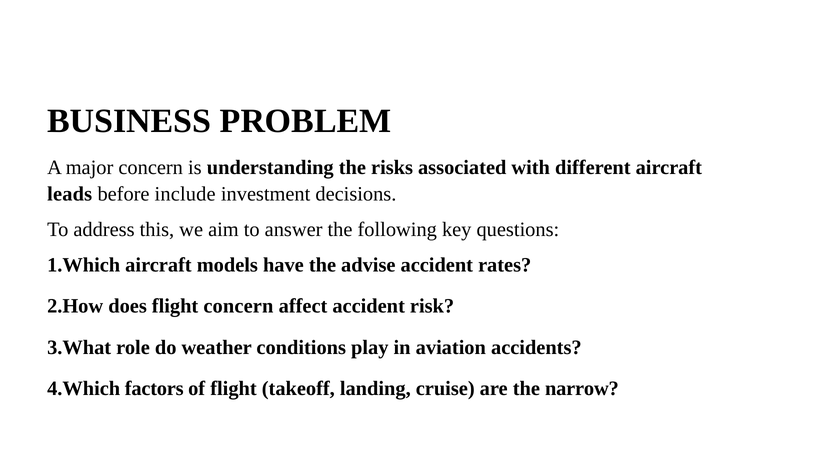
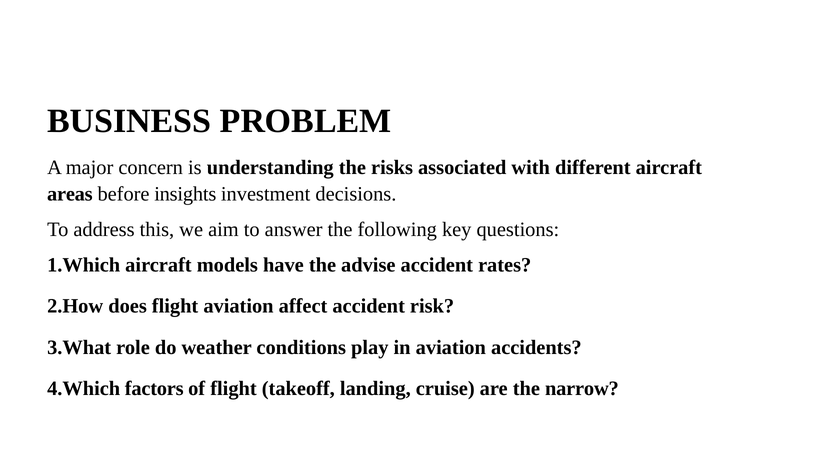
leads: leads -> areas (70, 194)
include: include -> insights (185, 194)
flight concern: concern -> aviation (238, 306)
